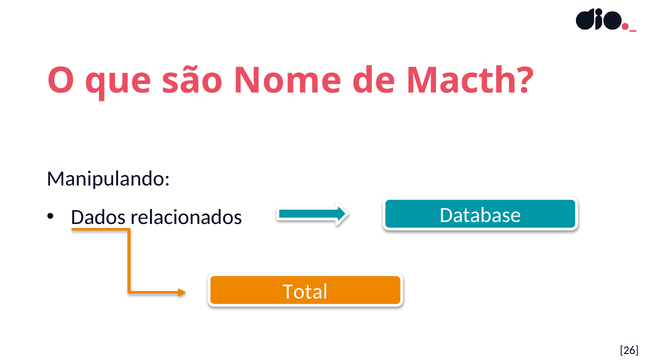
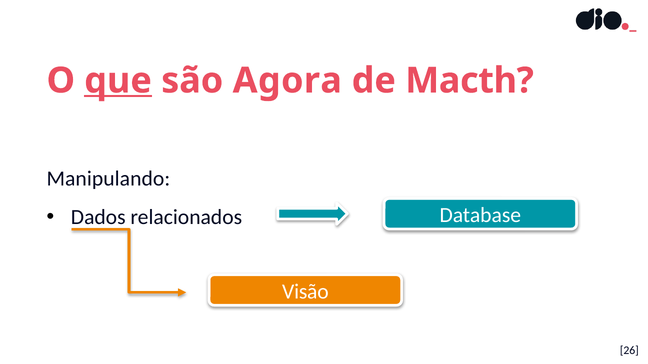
que underline: none -> present (118, 81)
Nome: Nome -> Agora (287, 81)
Total: Total -> Visão (305, 292)
